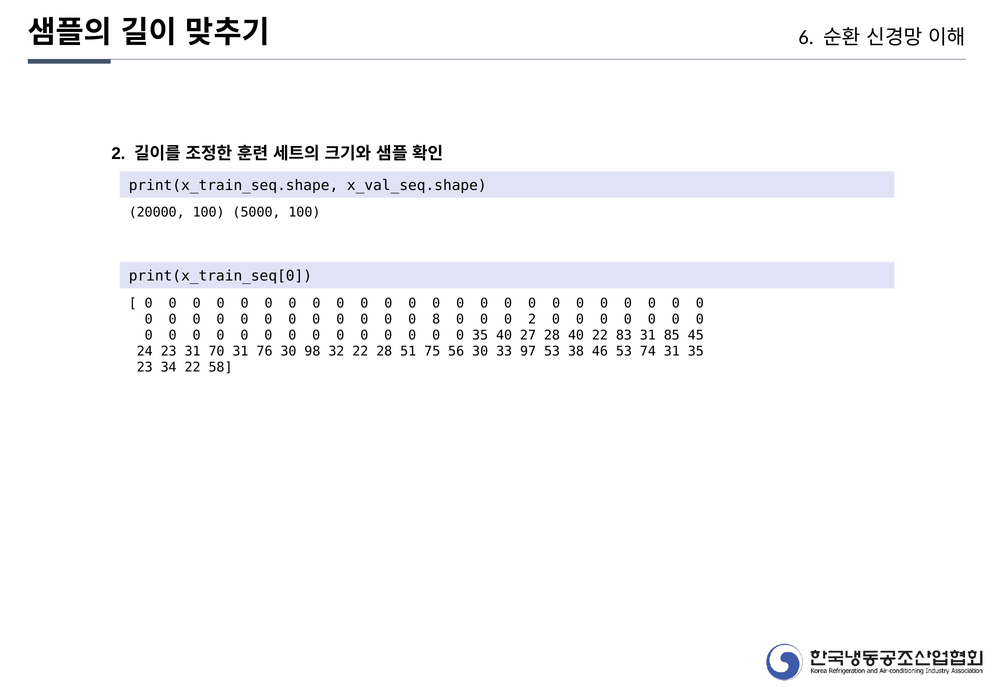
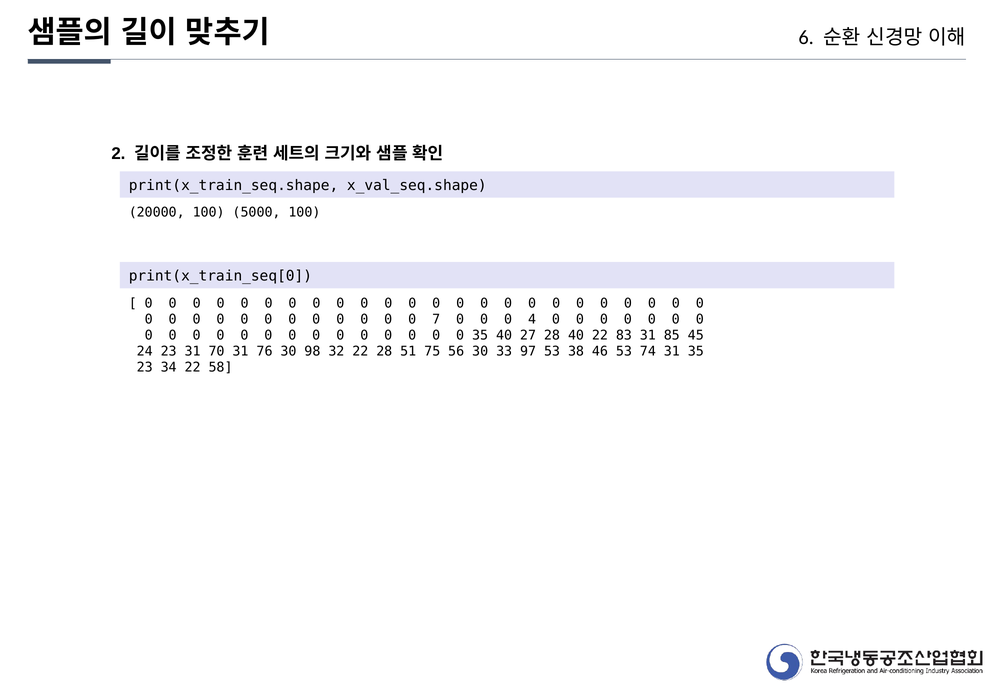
8: 8 -> 7 (436, 319)
0 2: 2 -> 4 (532, 319)
